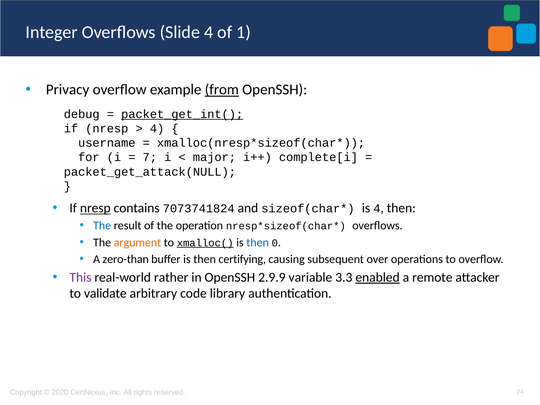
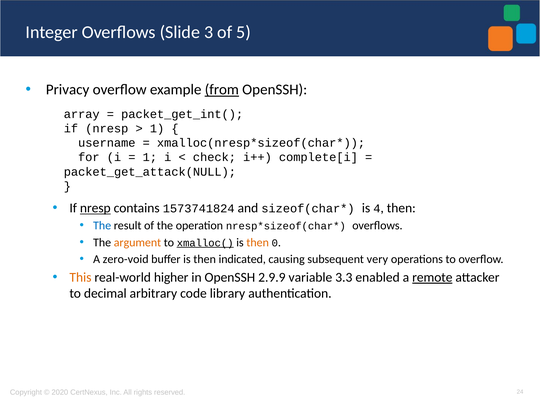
Slide 4: 4 -> 3 (209, 32)
1: 1 -> 5 (244, 32)
debug: debug -> array (82, 114)
packet_get_int( underline: present -> none (182, 114)
4: 4 -> 1 (157, 129)
7: 7 -> 1 (150, 157)
major: major -> check (214, 157)
7073741824: 7073741824 -> 1573741824 (199, 209)
then colour: blue -> orange (258, 242)
zero-than: zero-than -> zero-void (126, 259)
certifying: certifying -> indicated (242, 259)
over: over -> very (377, 259)
This colour: purple -> orange (80, 277)
rather: rather -> higher (171, 277)
enabled underline: present -> none (378, 277)
remote underline: none -> present (432, 277)
validate: validate -> decimal (105, 294)
